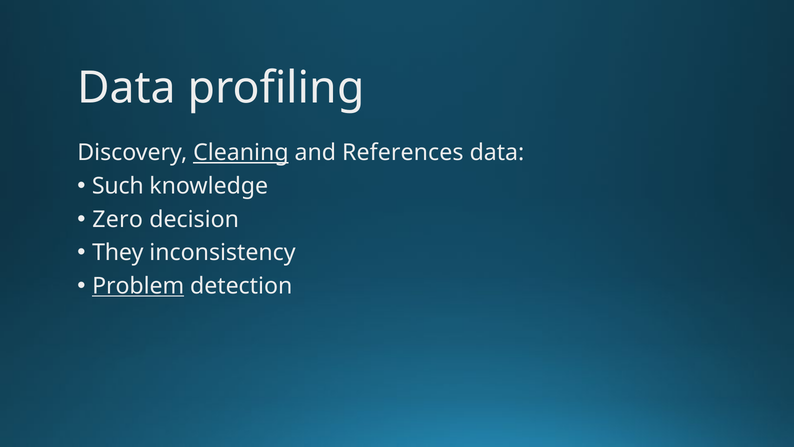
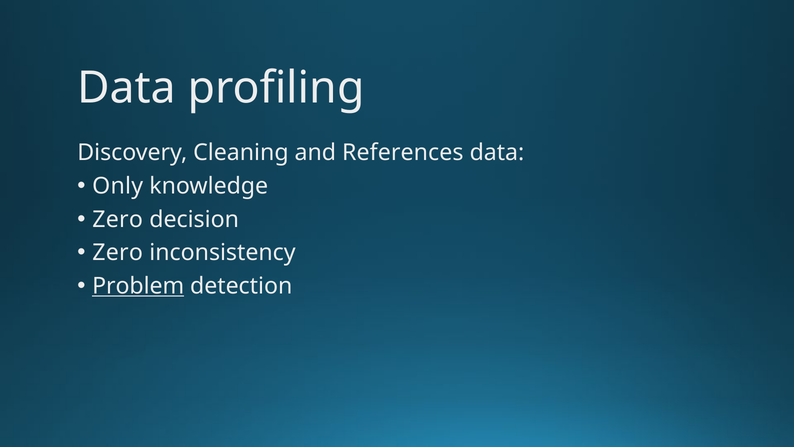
Cleaning underline: present -> none (241, 153)
Such: Such -> Only (118, 186)
They: They -> Zero (118, 252)
